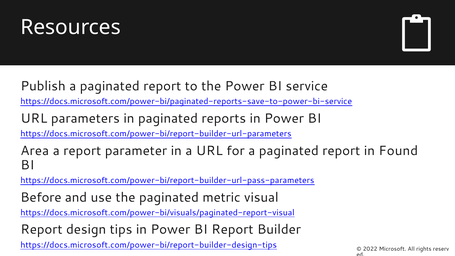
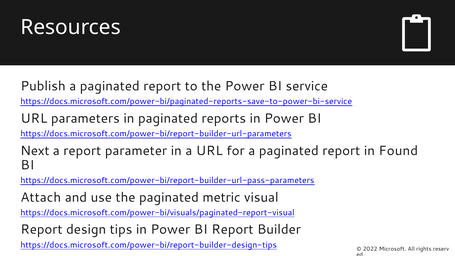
Area: Area -> Next (35, 151)
Before: Before -> Attach (41, 197)
